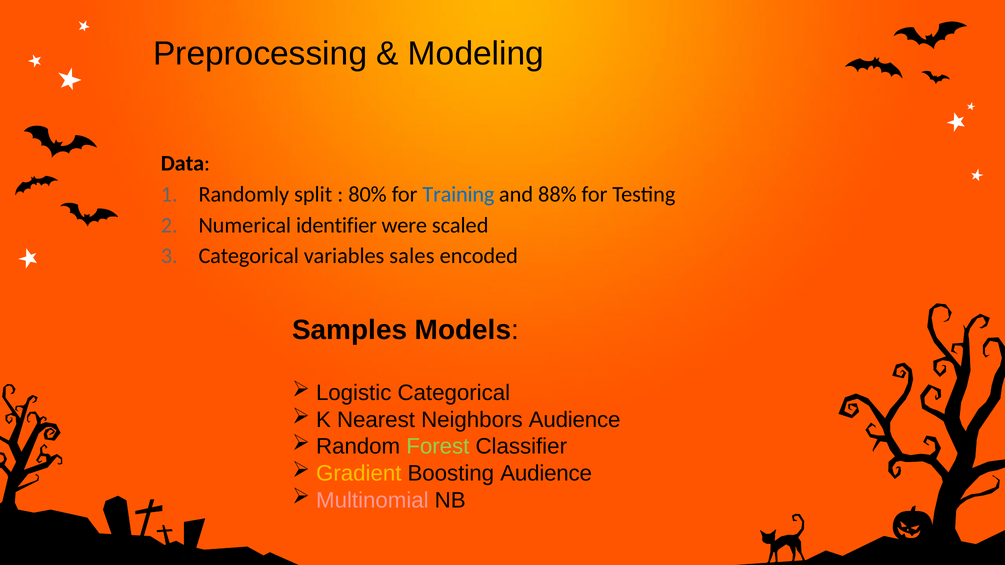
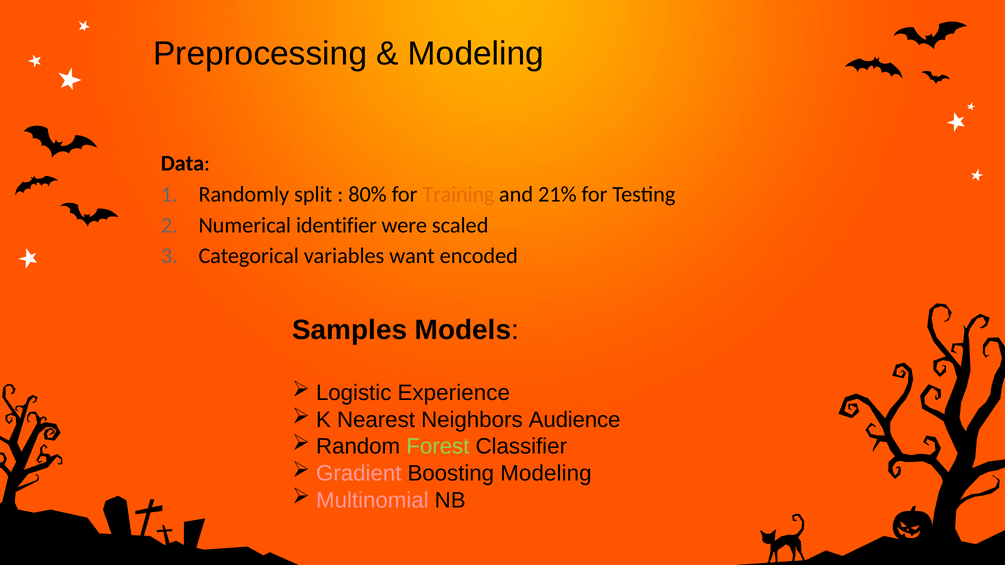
Training colour: blue -> orange (458, 195)
88%: 88% -> 21% (557, 195)
sales: sales -> want (412, 256)
Logistic Categorical: Categorical -> Experience (454, 393)
Gradient colour: yellow -> pink (359, 474)
Boosting Audience: Audience -> Modeling (546, 474)
